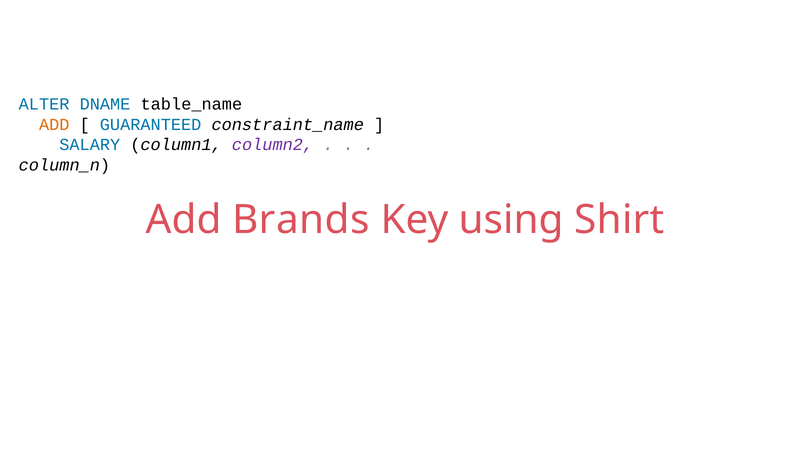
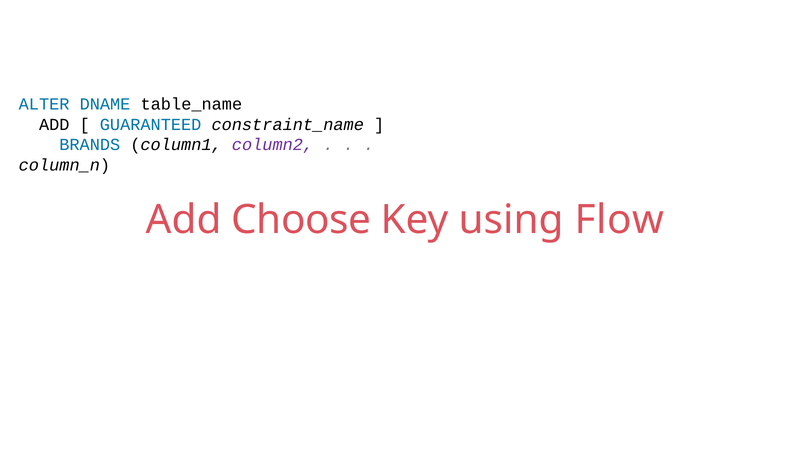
ADD colour: orange -> black (54, 125)
SALARY: SALARY -> BRANDS (90, 145)
Brands: Brands -> Choose (301, 220)
Shirt: Shirt -> Flow (619, 220)
